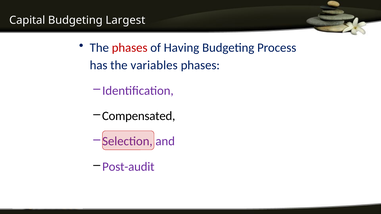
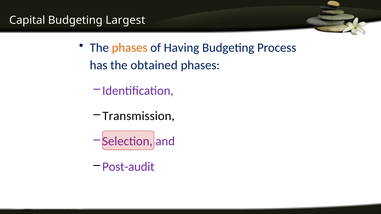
phases colour: red -> orange (130, 48)
variables: variables -> obtained (154, 65)
Compensated: Compensated -> Transmission (139, 116)
